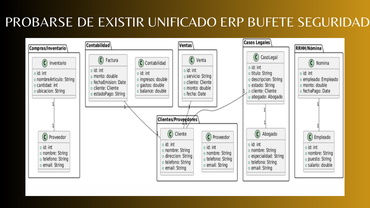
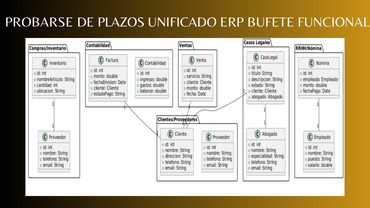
EXISTIR: EXISTIR -> PLAZOS (121, 22)
SEGURIDAD: SEGURIDAD -> FUNCIONAL (334, 22)
